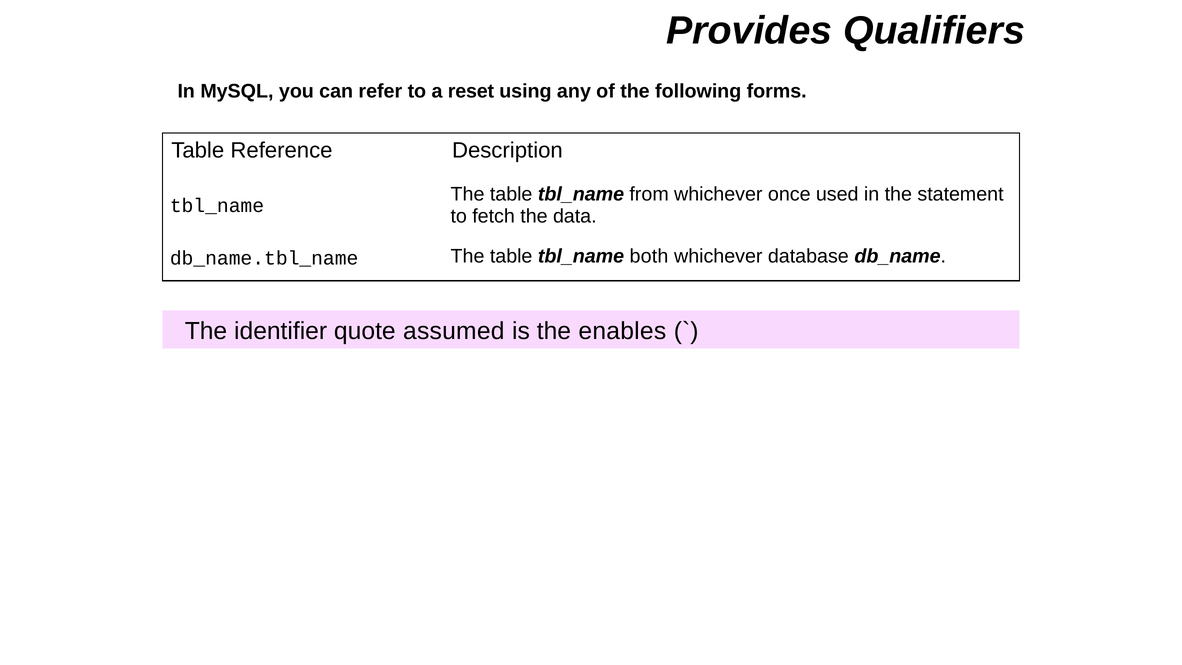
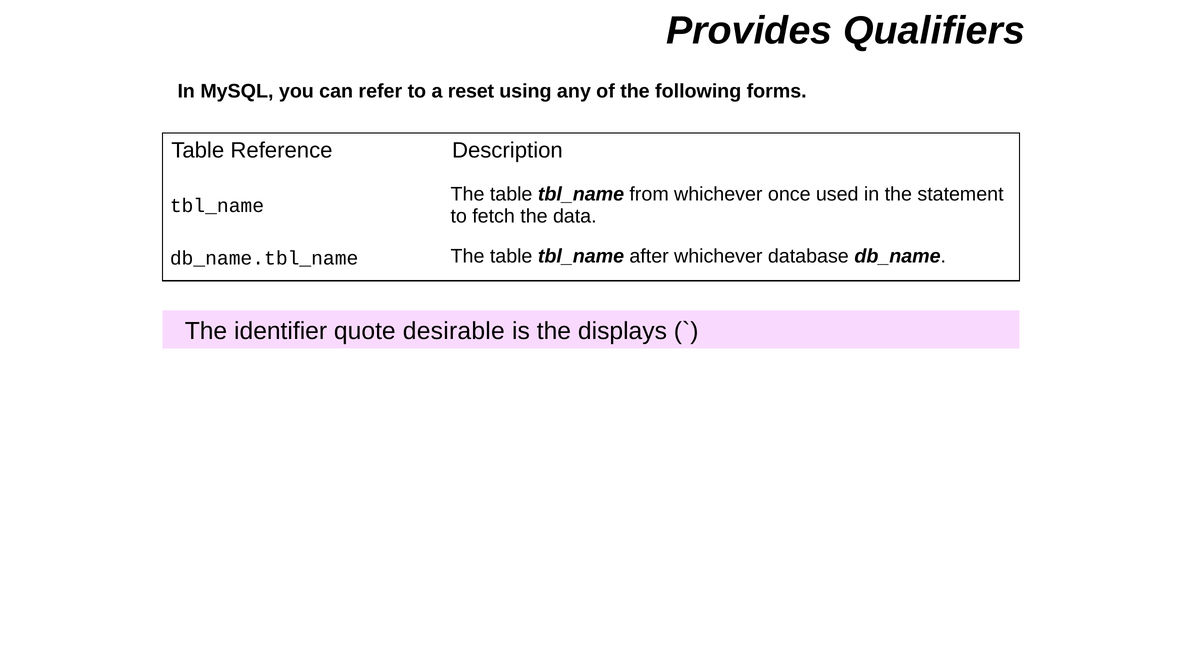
both: both -> after (649, 256)
assumed: assumed -> desirable (454, 331)
enables: enables -> displays (622, 331)
